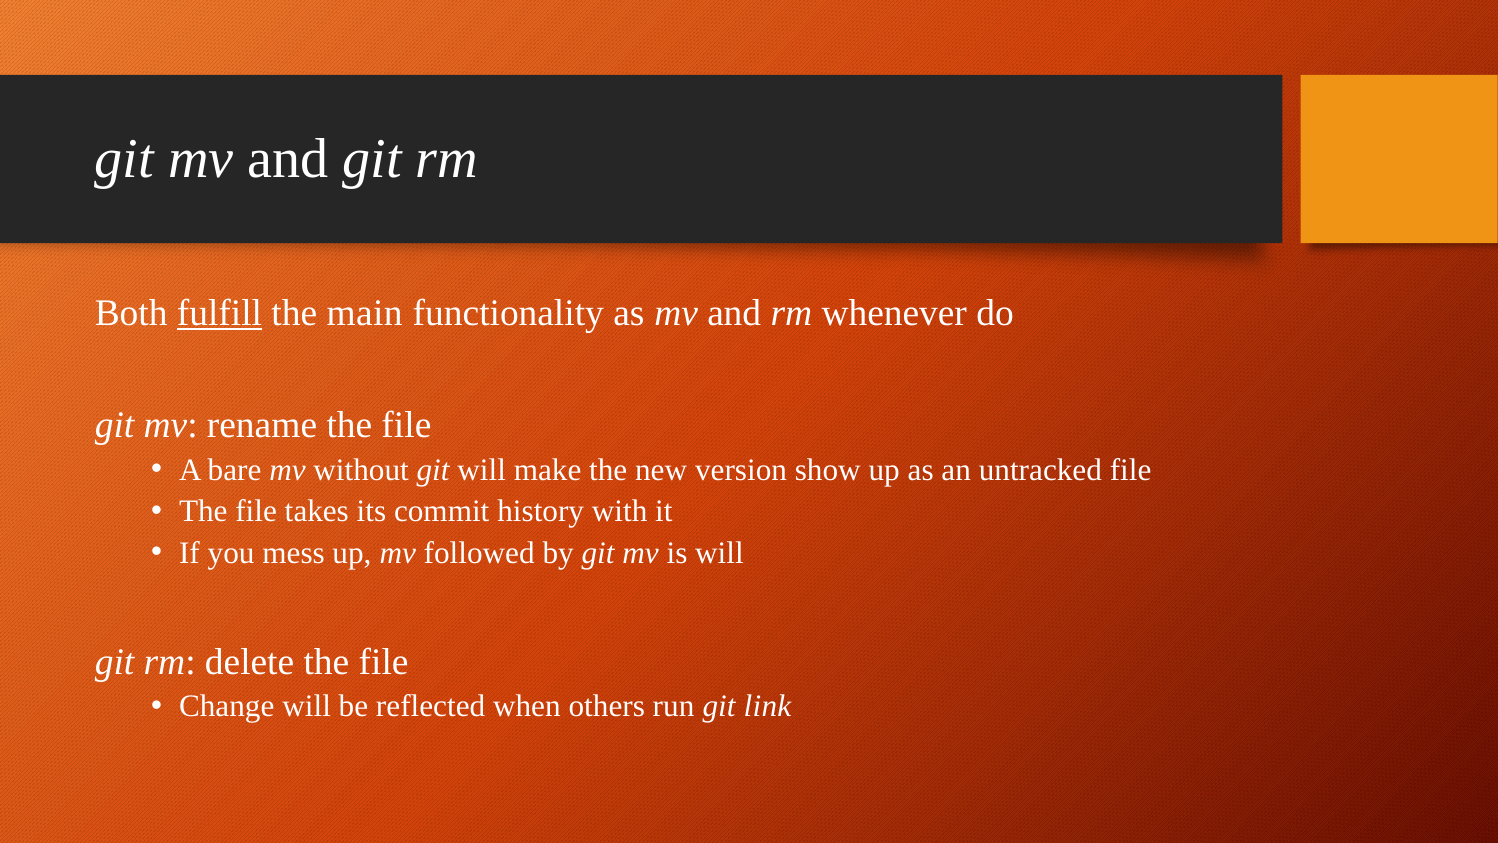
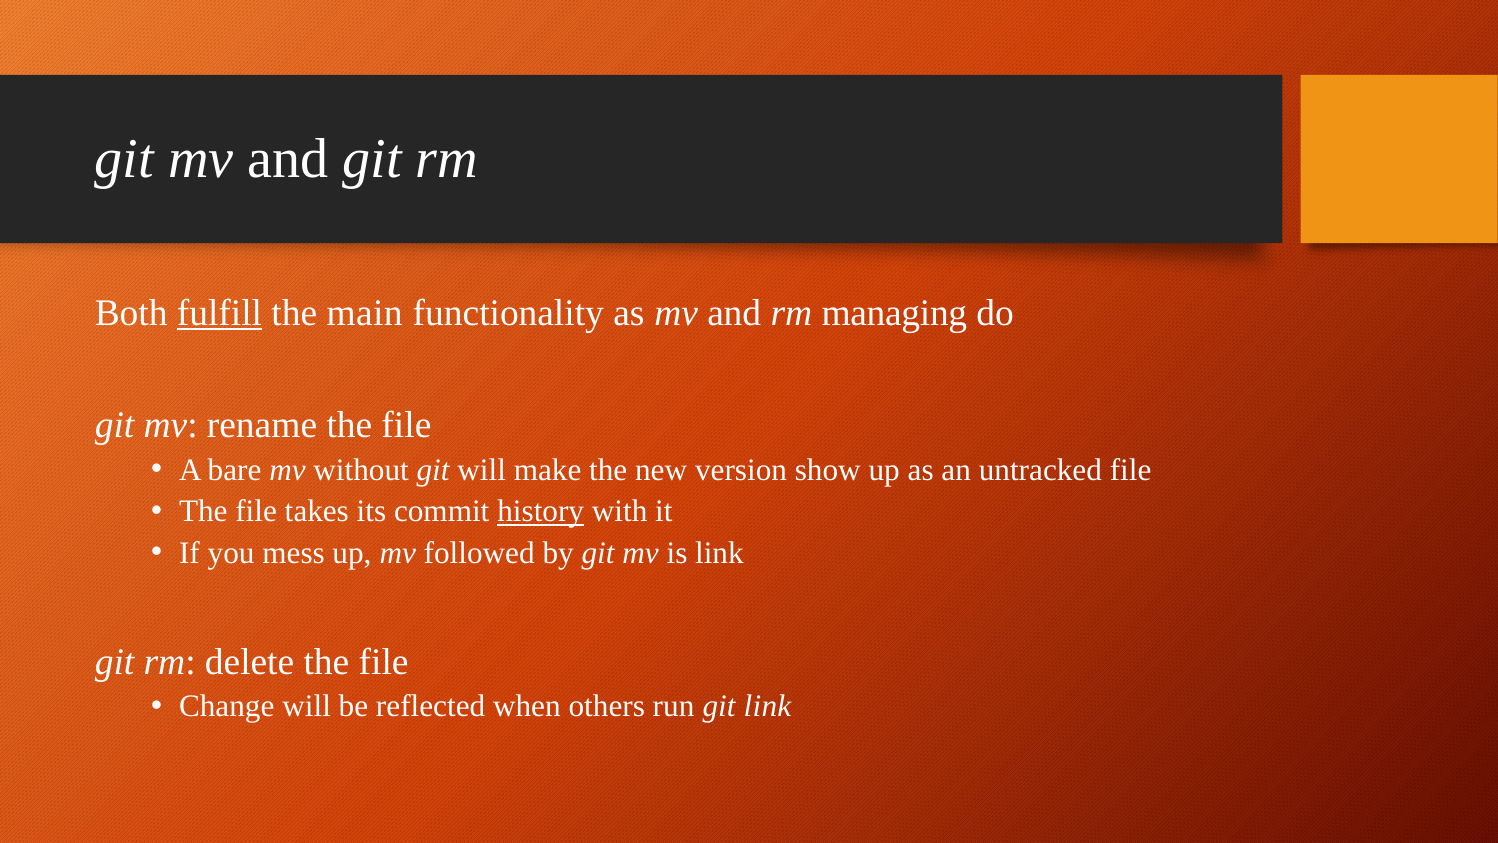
whenever: whenever -> managing (894, 313)
history underline: none -> present (541, 511)
is will: will -> link (719, 553)
